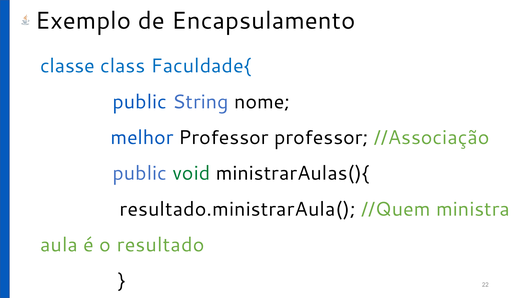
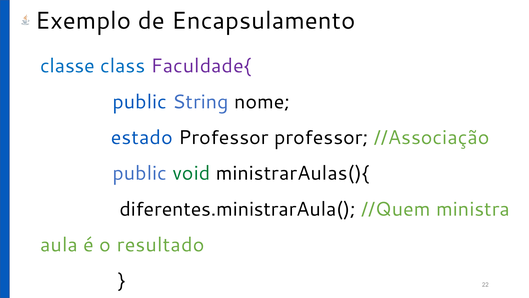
Faculdade{ colour: blue -> purple (201, 66)
melhor: melhor -> estado (142, 137)
resultado.ministrarAula(: resultado.ministrarAula( -> diferentes.ministrarAula( (238, 209)
